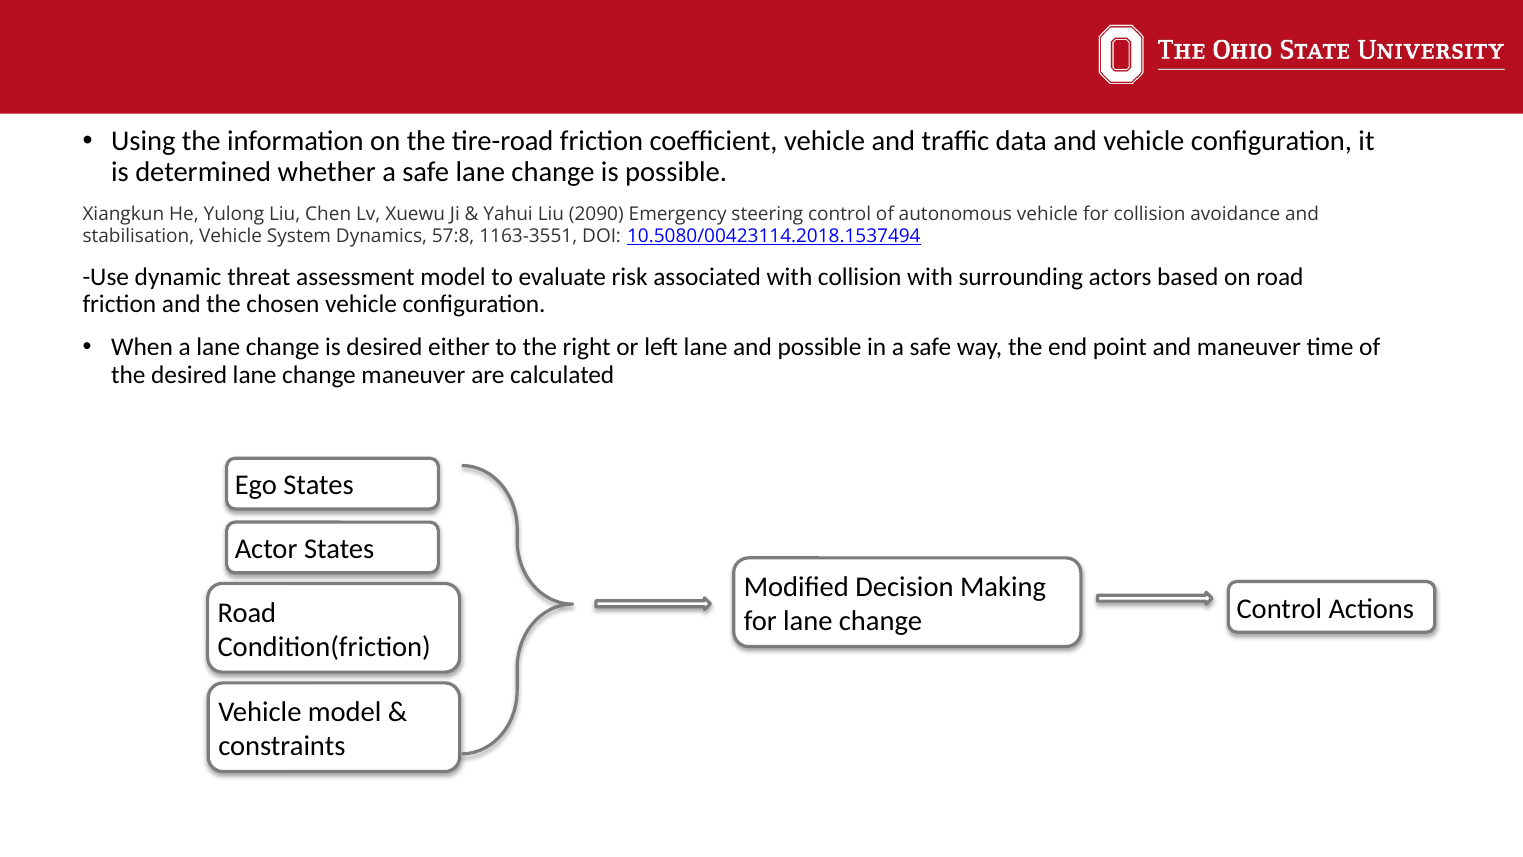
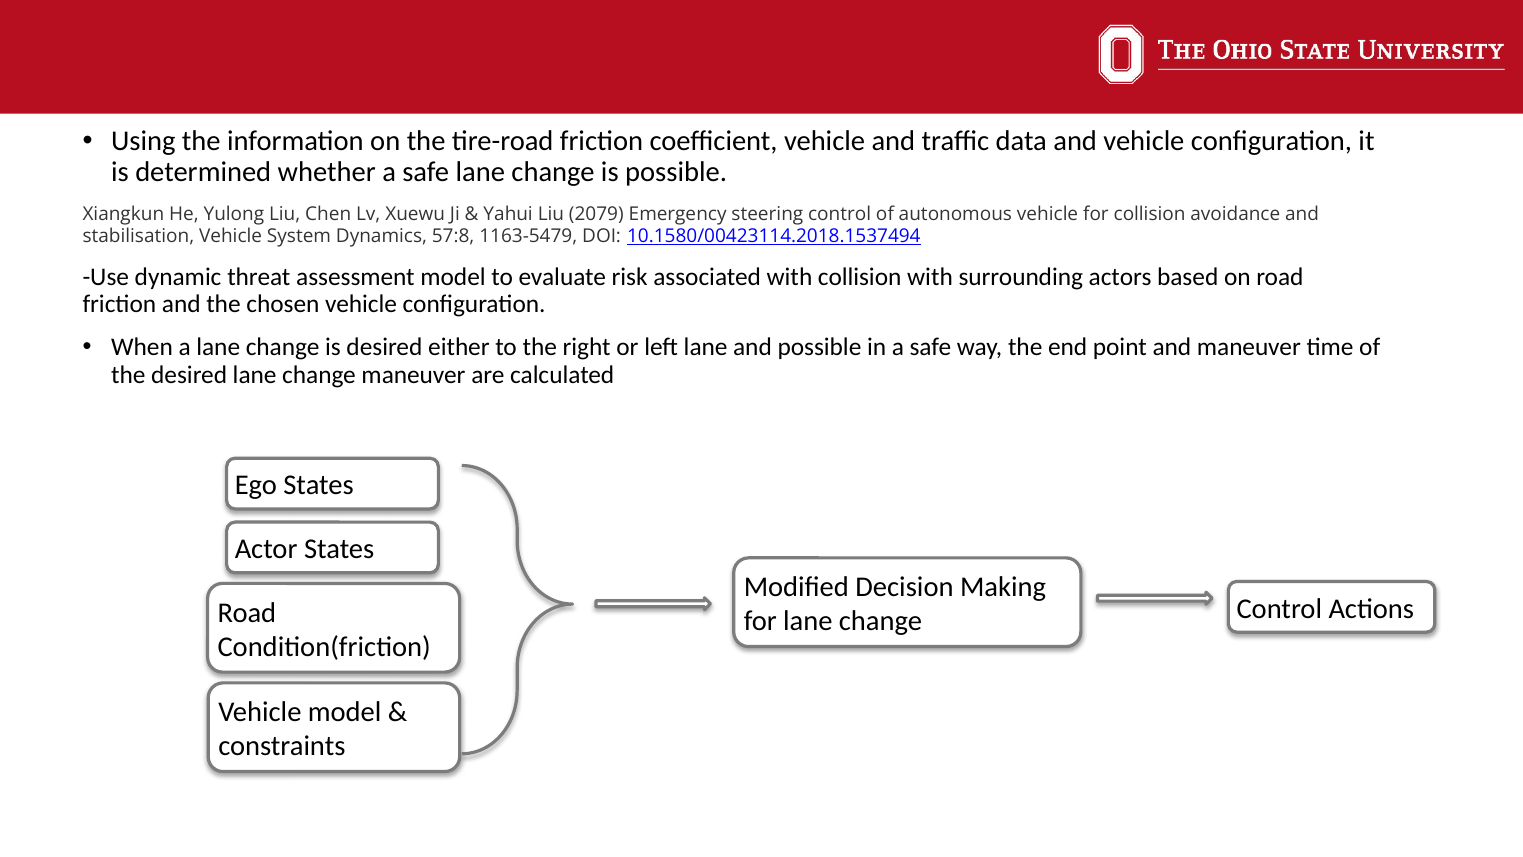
2090: 2090 -> 2079 (596, 214)
1163-3551: 1163-3551 -> 1163-5479 (528, 237)
10.5080/00423114.2018.1537494: 10.5080/00423114.2018.1537494 -> 10.1580/00423114.2018.1537494 (774, 237)
